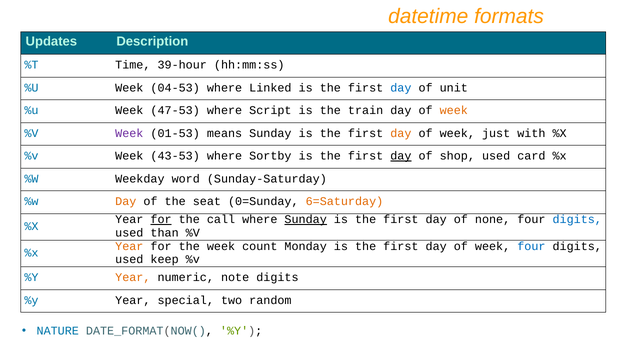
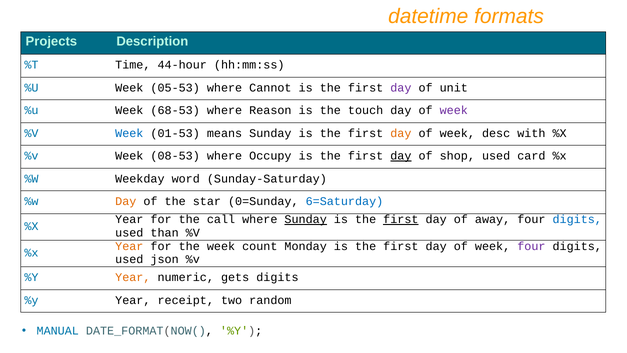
Updates: Updates -> Projects (51, 41)
39-hour: 39-hour -> 44-hour (182, 65)
04-53: 04-53 -> 05-53 (175, 88)
Linked: Linked -> Cannot (270, 88)
day colour: blue -> purple (401, 88)
47-53: 47-53 -> 68-53 (175, 110)
Script: Script -> Reason (270, 110)
train: train -> touch (366, 110)
week colour: orange -> purple (454, 110)
Week colour: purple -> blue (129, 133)
just: just -> desc (496, 133)
43-53: 43-53 -> 08-53 (175, 156)
Sortby: Sortby -> Occupy (270, 156)
seat: seat -> star (207, 201)
6=Saturday colour: orange -> blue (344, 201)
for underline: present -> none (161, 219)
first underline: none -> present (401, 219)
none: none -> away (493, 219)
four colour: blue -> purple (531, 246)
keep: keep -> json (165, 259)
note: note -> gets (235, 277)
special: special -> receipt (186, 300)
NATURE: NATURE -> MANUAL (58, 330)
